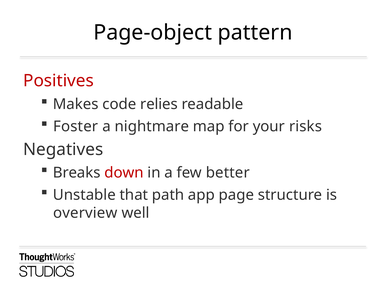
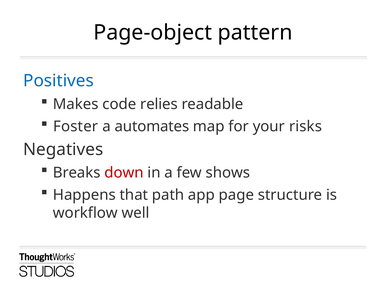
Positives colour: red -> blue (58, 81)
nightmare: nightmare -> automates (152, 127)
better: better -> shows (228, 173)
Unstable: Unstable -> Happens (84, 195)
overview: overview -> workflow (85, 213)
